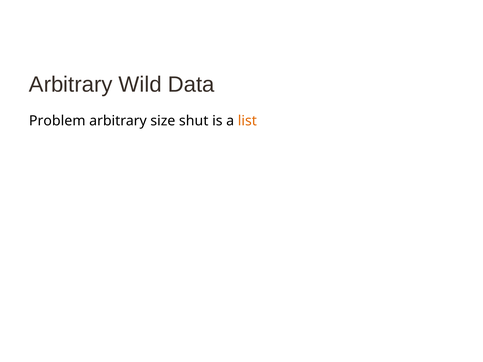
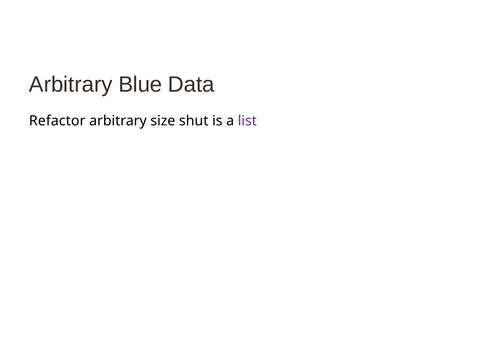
Wild: Wild -> Blue (140, 85)
Problem: Problem -> Refactor (57, 121)
list colour: orange -> purple (247, 121)
